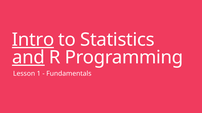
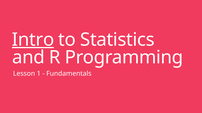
and underline: present -> none (28, 58)
